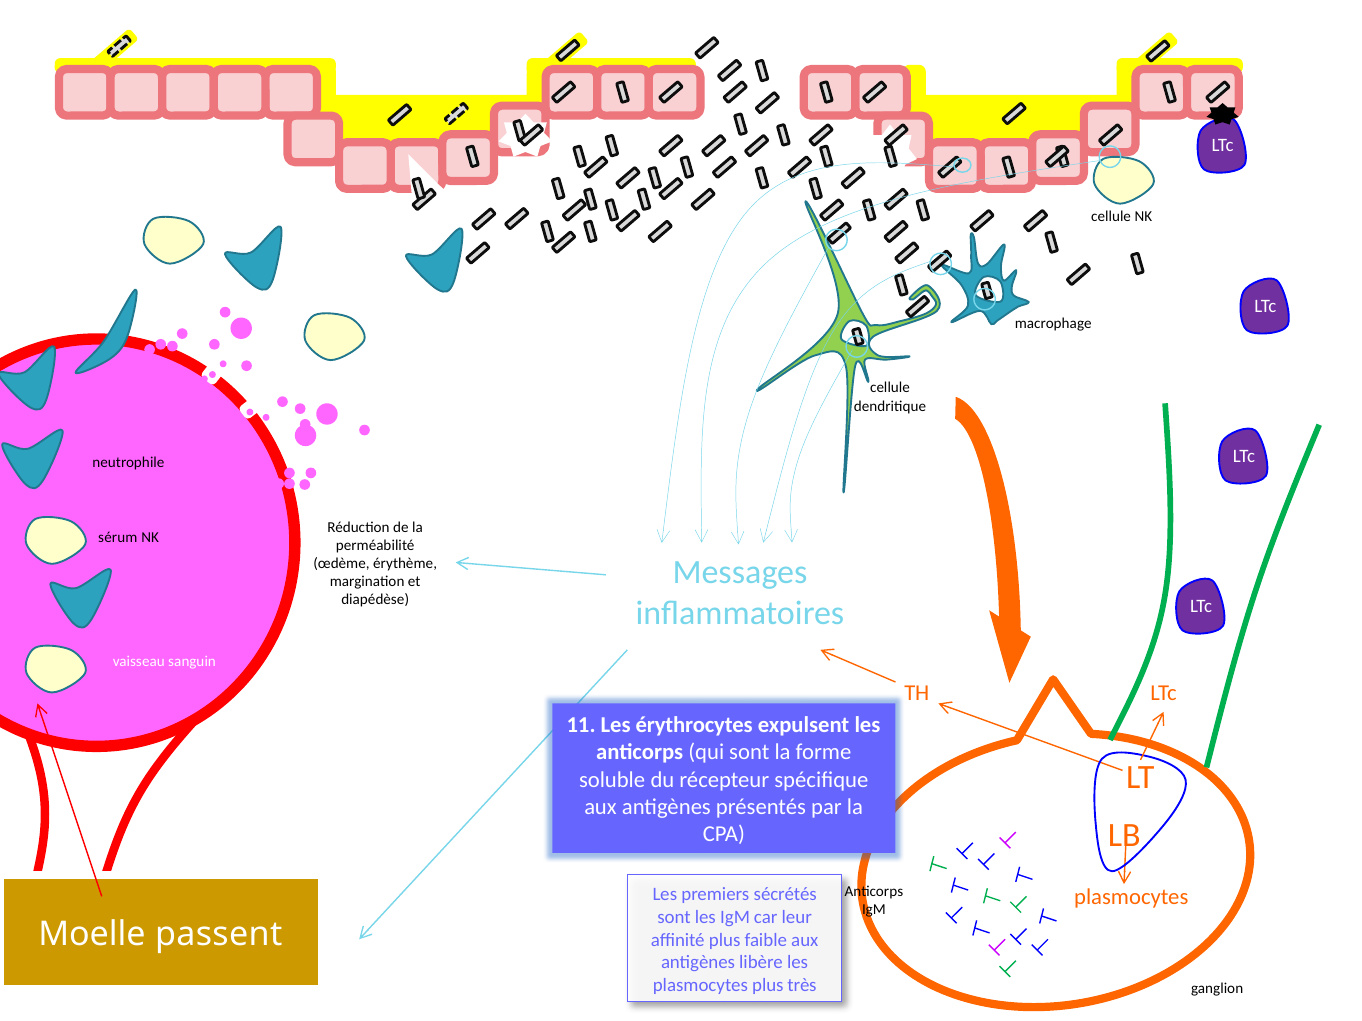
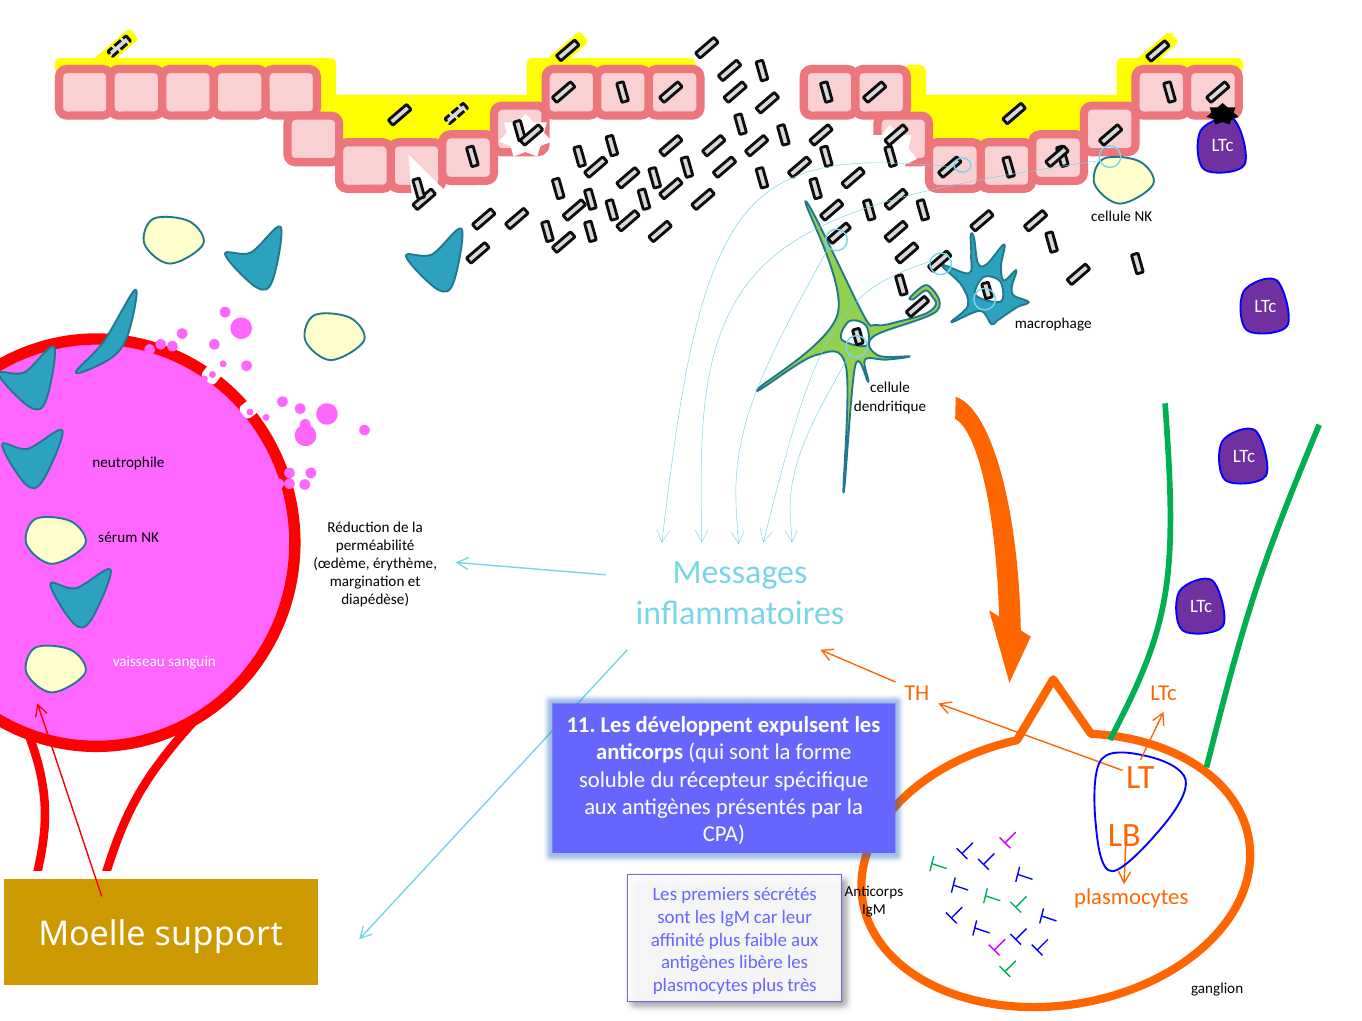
érythrocytes: érythrocytes -> développent (694, 726)
passent: passent -> support (219, 935)
